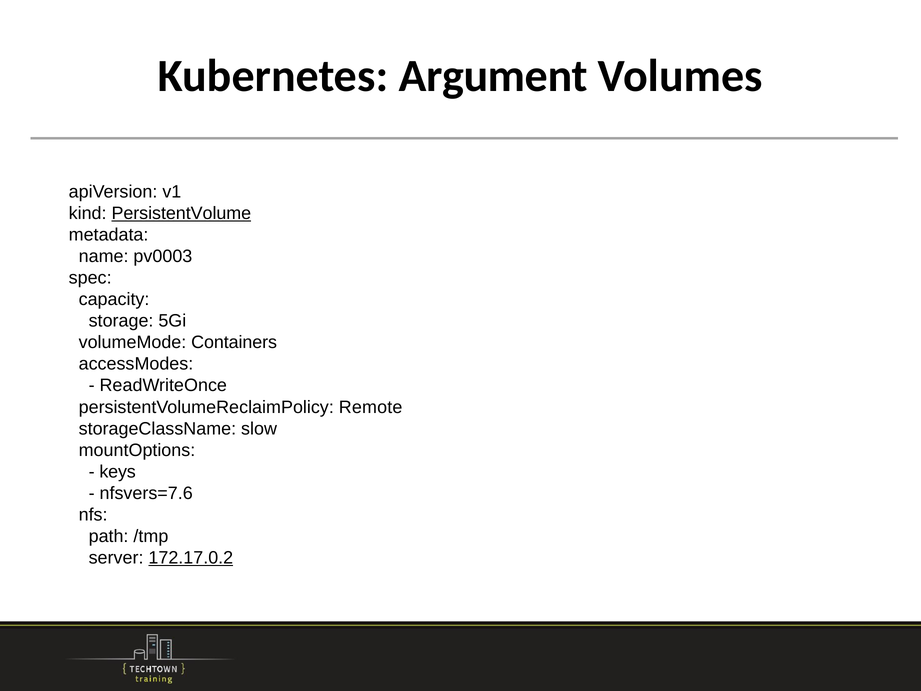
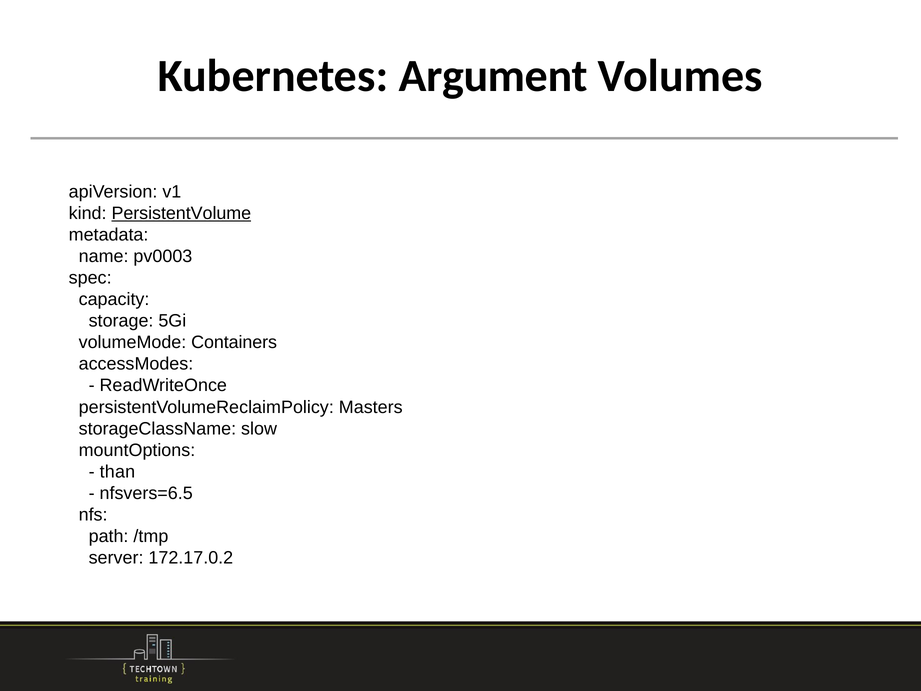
Remote: Remote -> Masters (371, 407)
keys: keys -> than (117, 471)
nfsvers=7.6: nfsvers=7.6 -> nfsvers=6.5 (146, 493)
172.17.0.2 underline: present -> none (191, 557)
